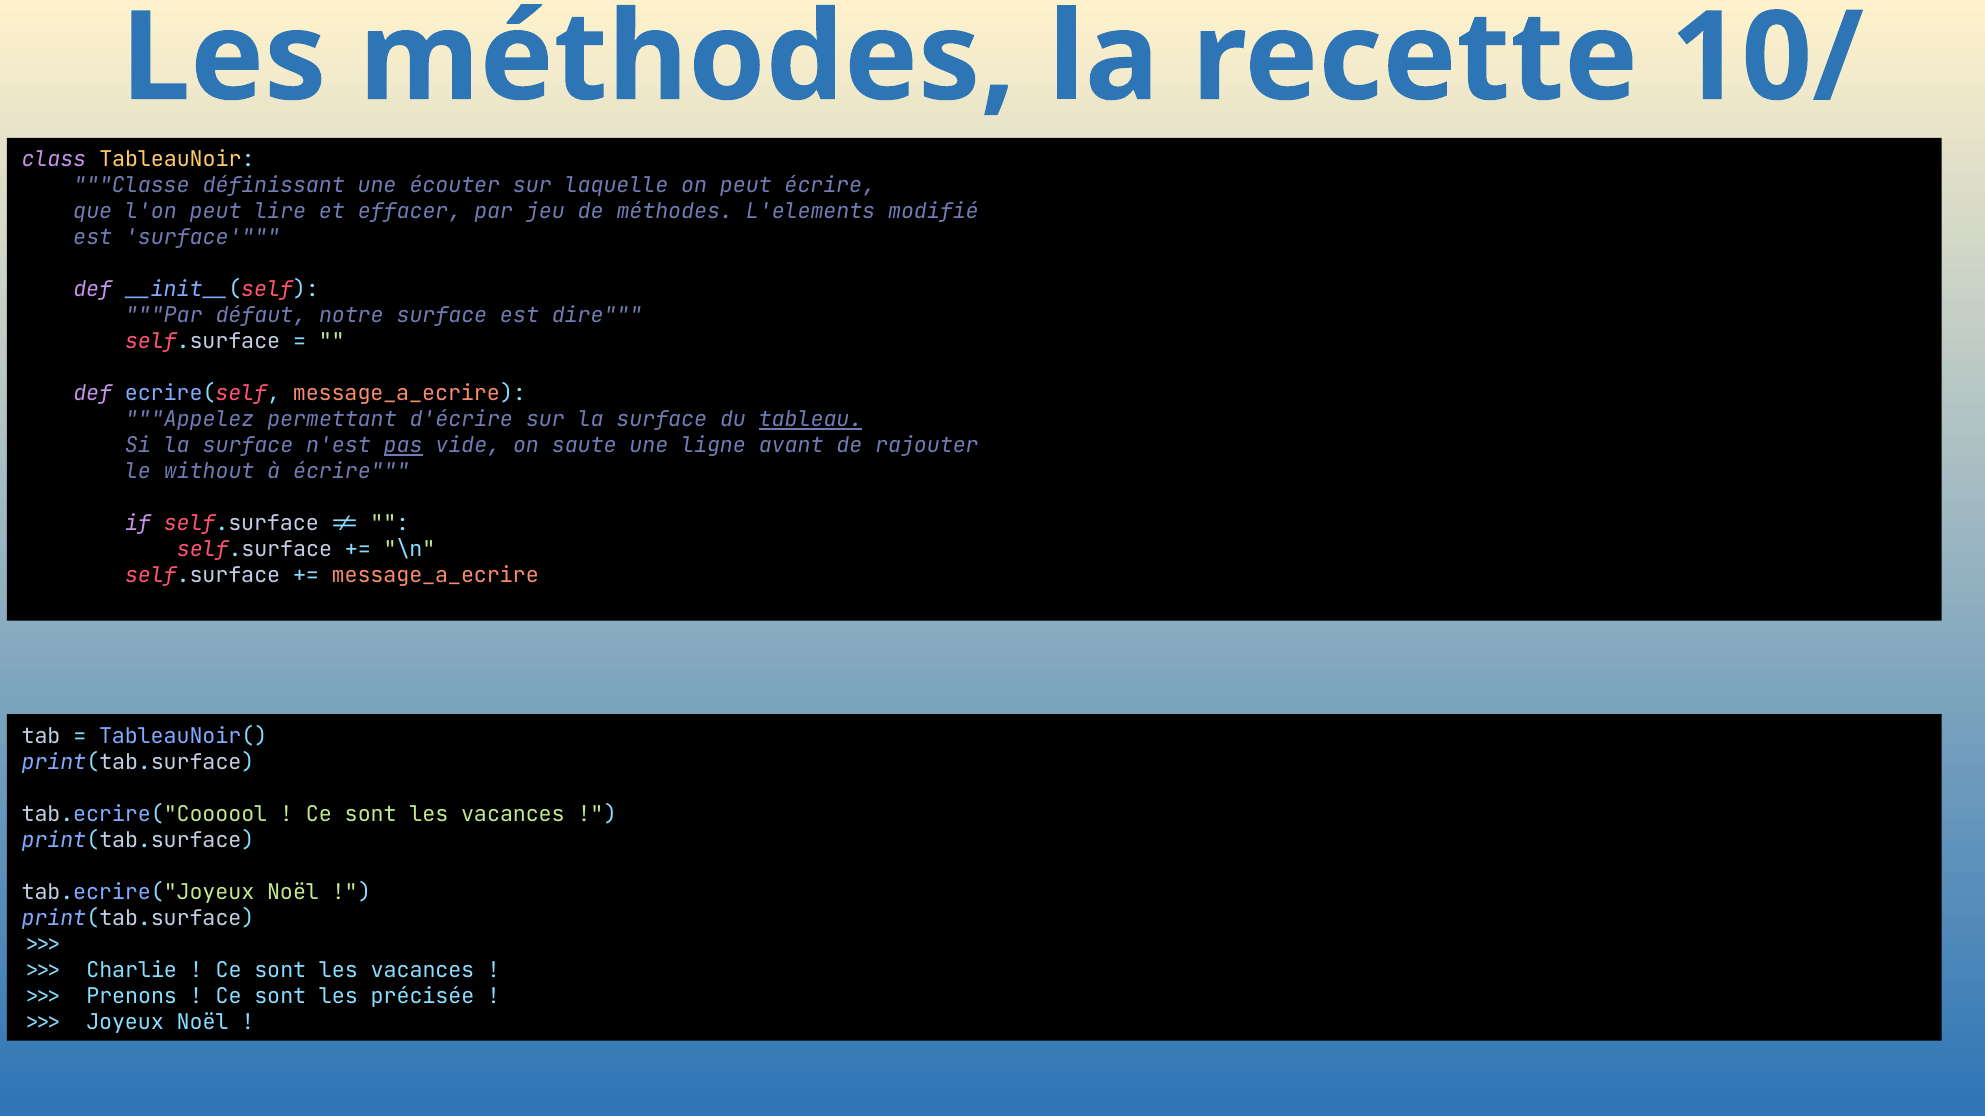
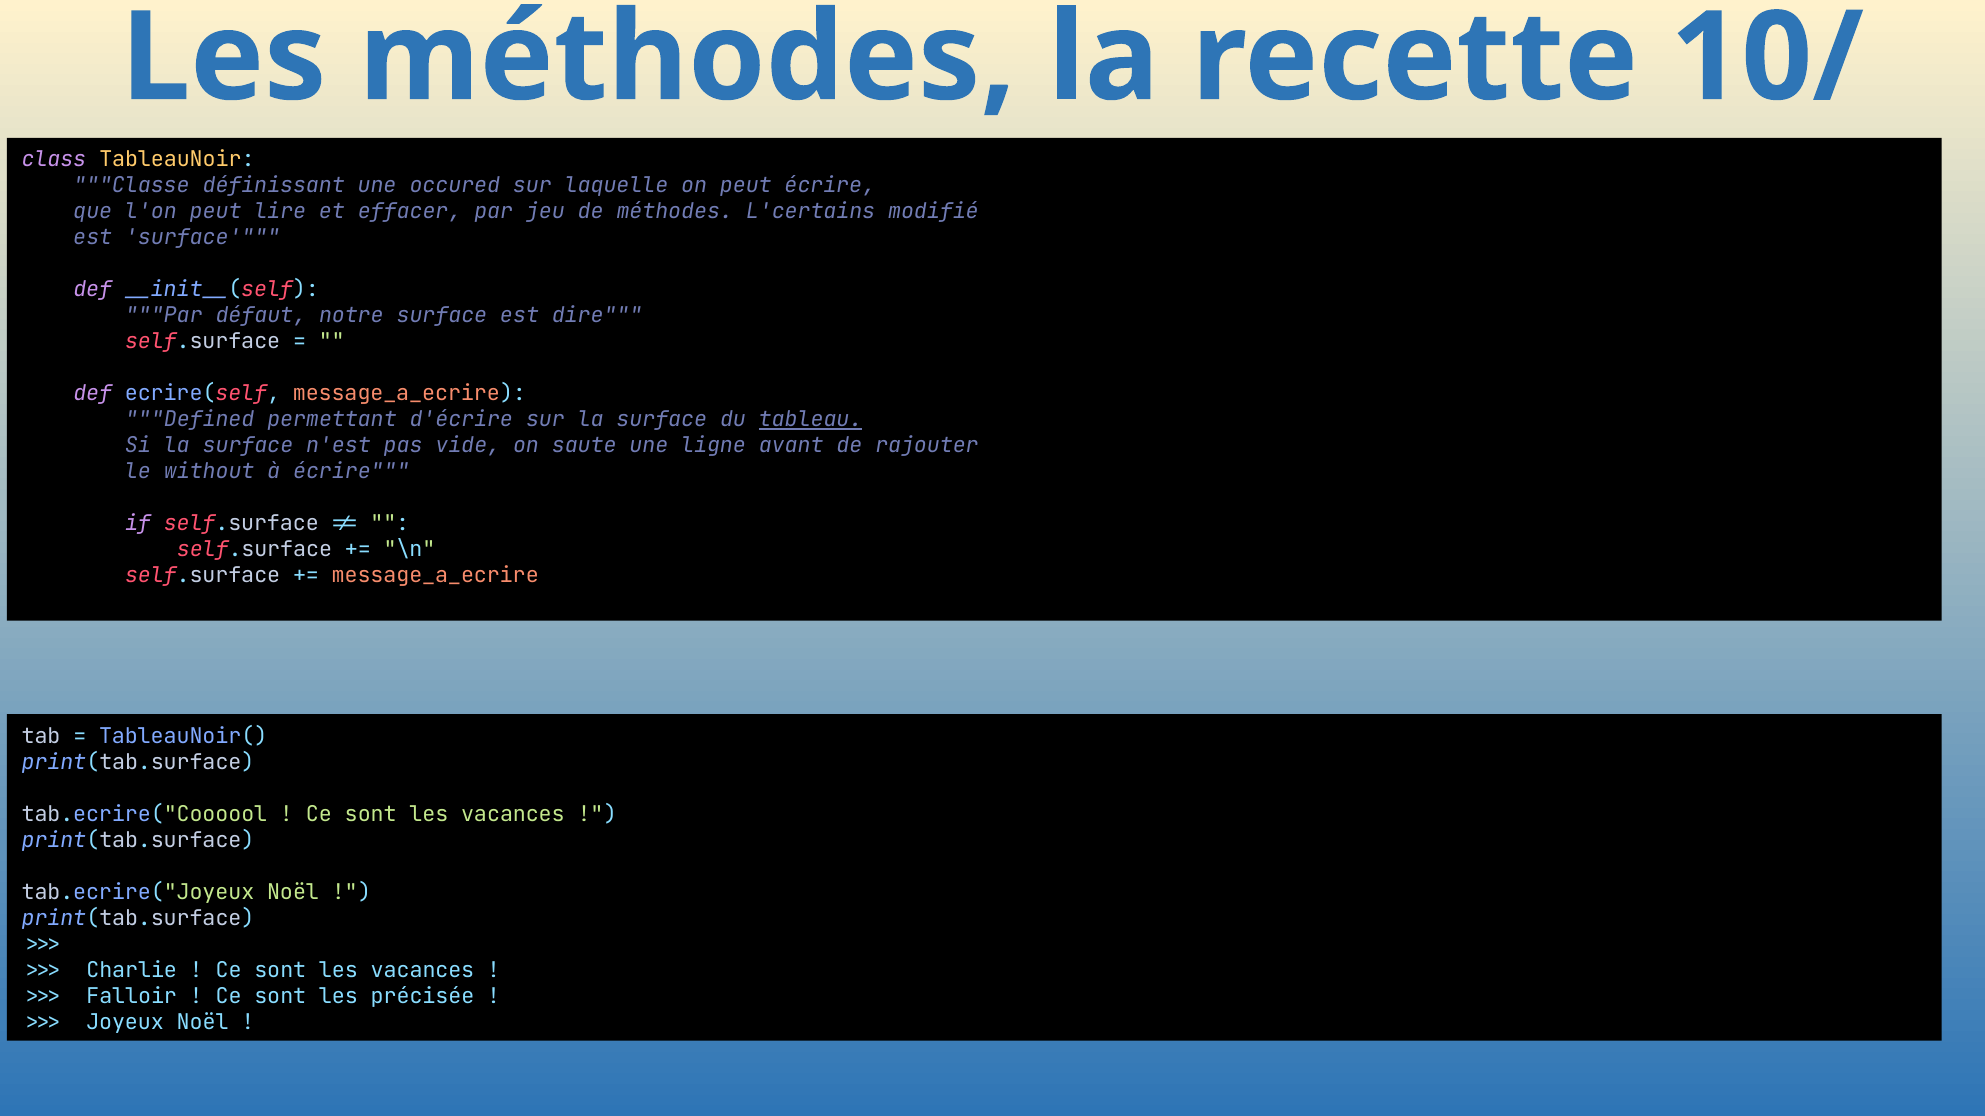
écouter: écouter -> occured (455, 186)
L'elements: L'elements -> L'certains (811, 212)
Appelez: Appelez -> Defined (190, 420)
pas underline: present -> none (403, 446)
Prenons: Prenons -> Falloir (132, 996)
